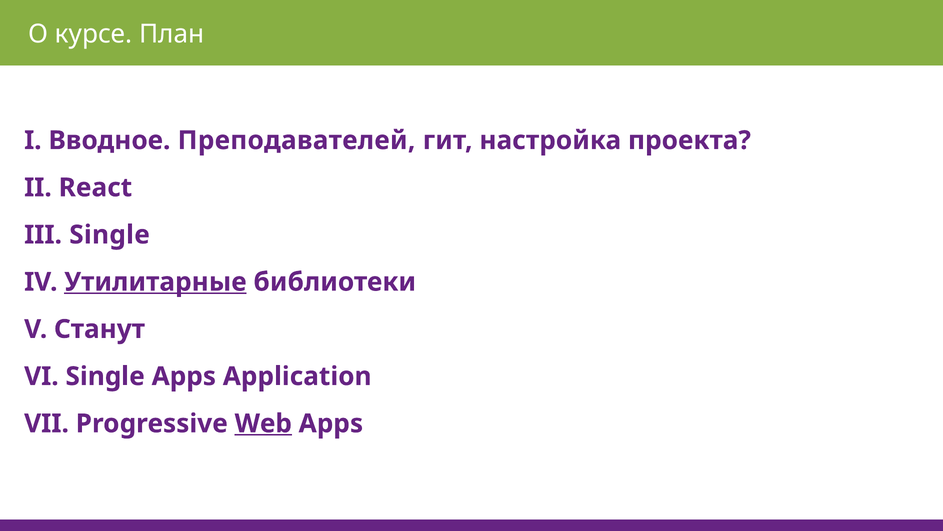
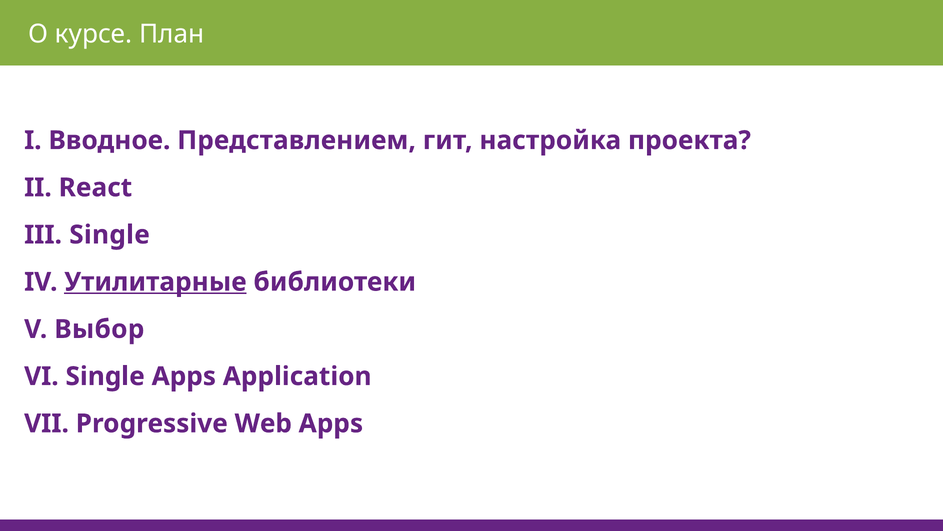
Преподавателей: Преподавателей -> Представлением (297, 140)
Станут: Станут -> Выбор (99, 329)
Web underline: present -> none (263, 423)
